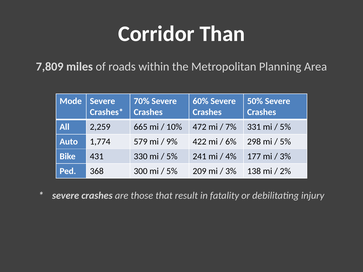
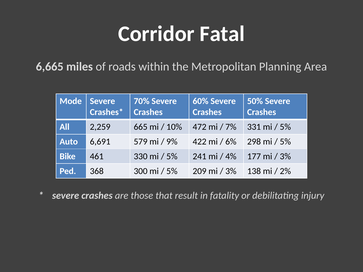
Than: Than -> Fatal (222, 34)
7,809: 7,809 -> 6,665 (50, 67)
1,774: 1,774 -> 6,691 (100, 142)
431: 431 -> 461 (97, 156)
